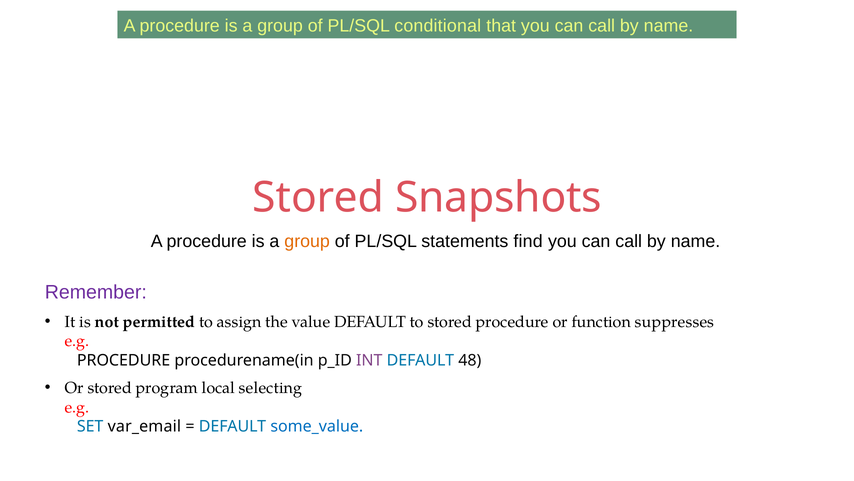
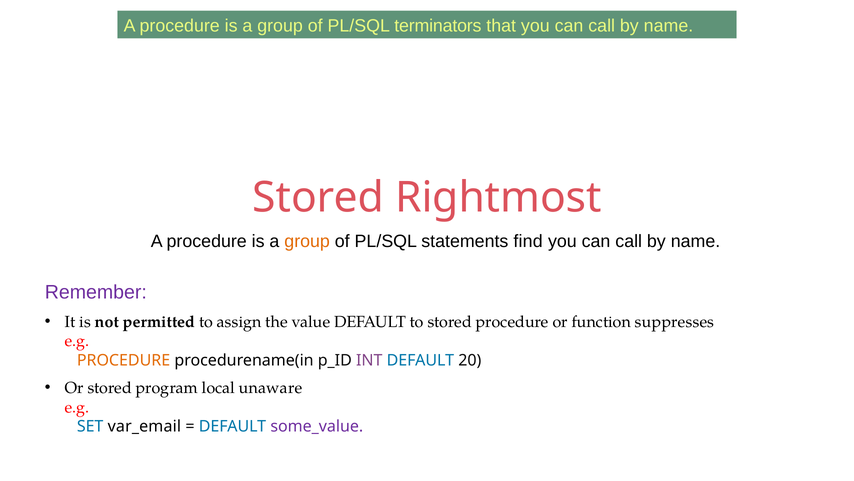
conditional: conditional -> terminators (438, 26)
Snapshots: Snapshots -> Rightmost (498, 197)
PROCEDURE colour: black -> orange (124, 360)
48: 48 -> 20 (470, 360)
selecting: selecting -> unaware (271, 388)
some_value colour: blue -> purple (317, 426)
